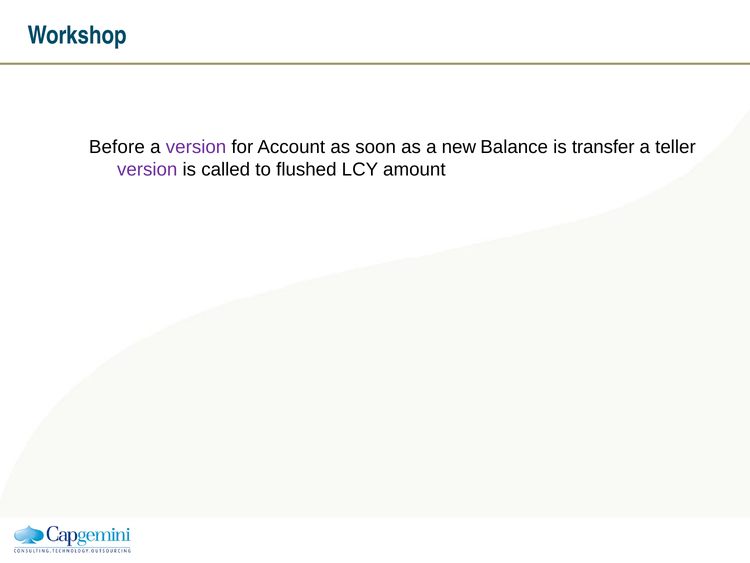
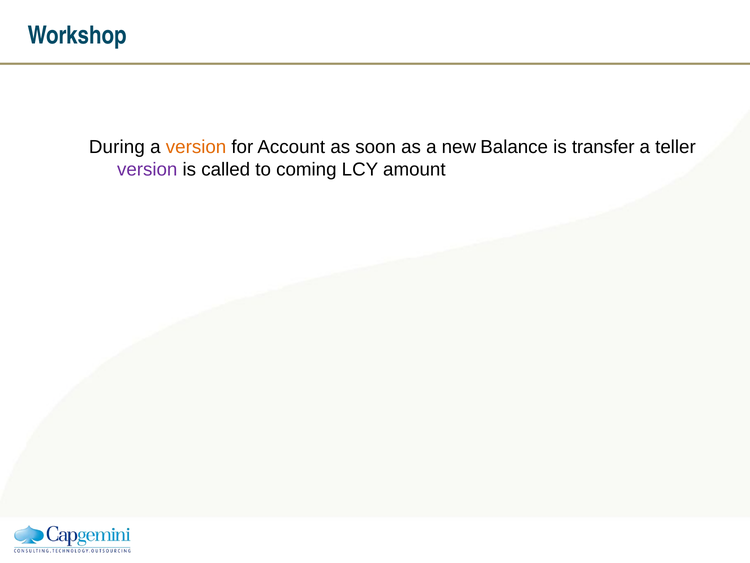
Before: Before -> During (117, 147)
version colour: purple -> orange (196, 147)
flushed: flushed -> coming (306, 169)
